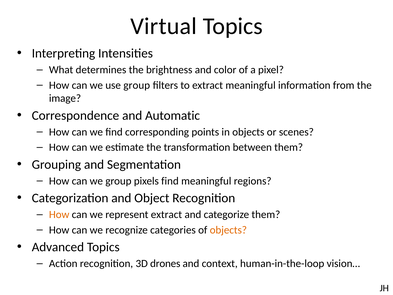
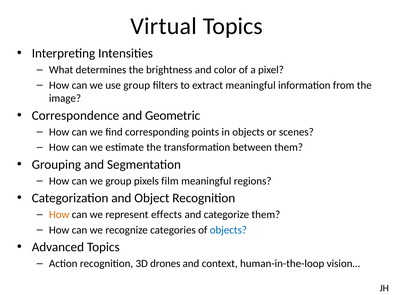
Automatic: Automatic -> Geometric (173, 115)
pixels find: find -> film (170, 181)
represent extract: extract -> effects (166, 214)
objects colour: orange -> blue (228, 230)
